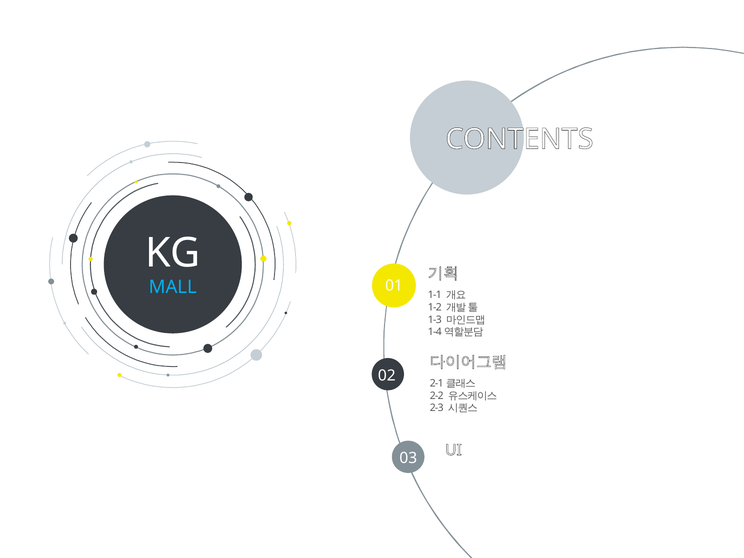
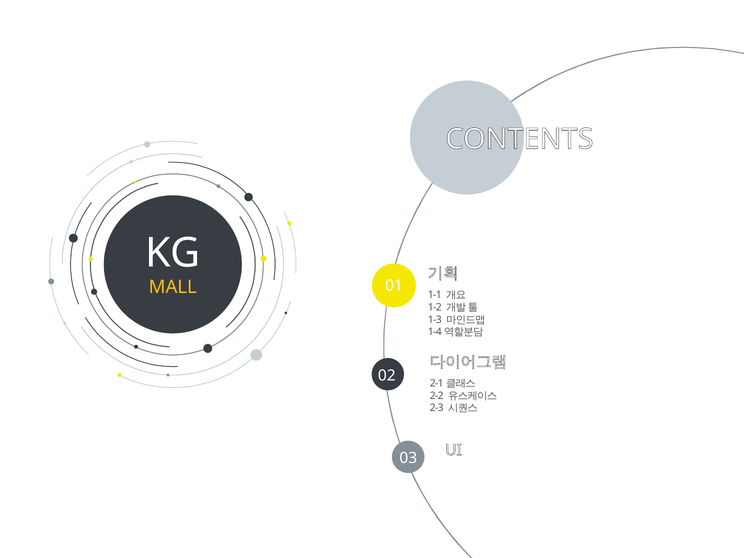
MALL colour: light blue -> yellow (173, 287)
